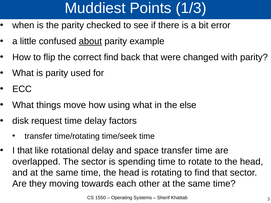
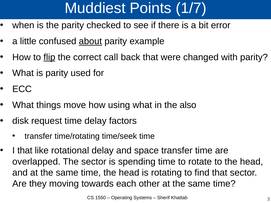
1/3: 1/3 -> 1/7 (191, 8)
flip underline: none -> present (49, 57)
correct find: find -> call (111, 57)
else: else -> also (188, 105)
